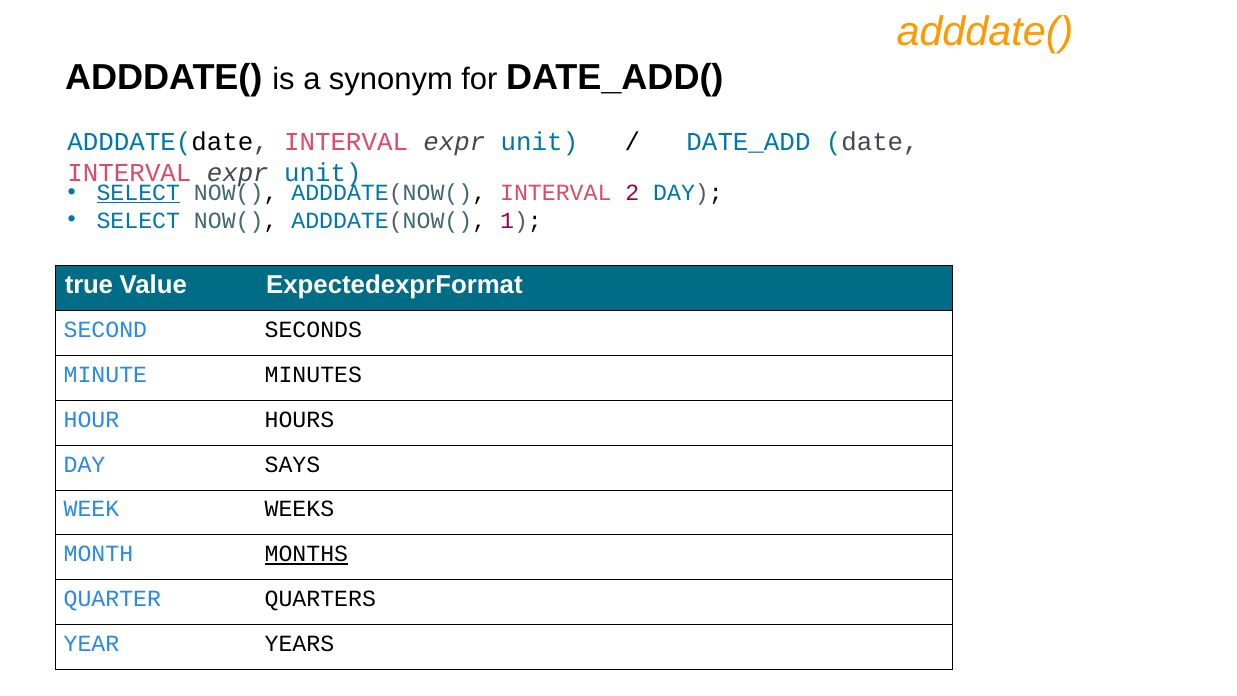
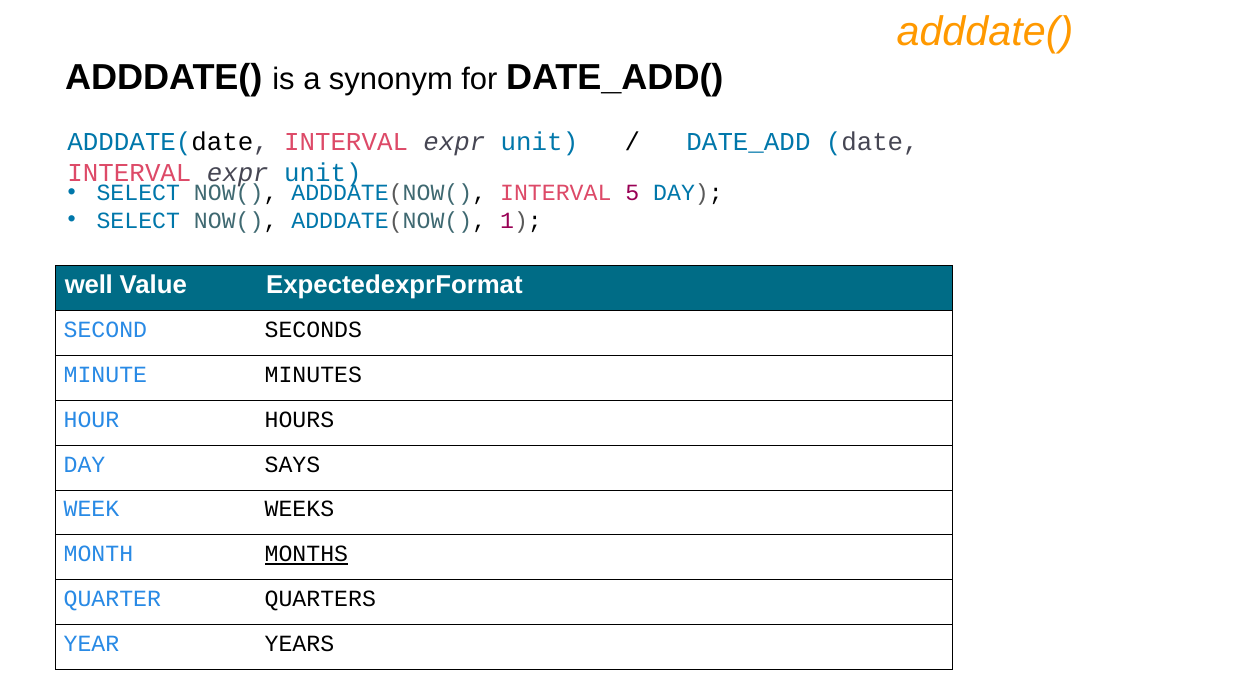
SELECT underline: present -> none (138, 193)
2: 2 -> 5 (632, 193)
true: true -> well (89, 285)
